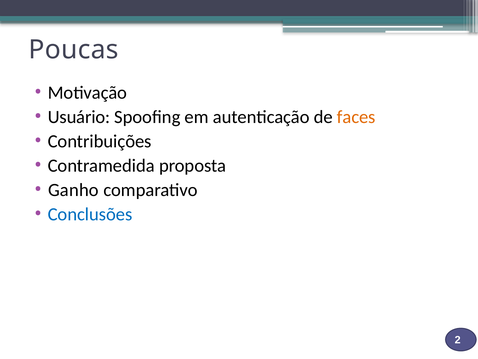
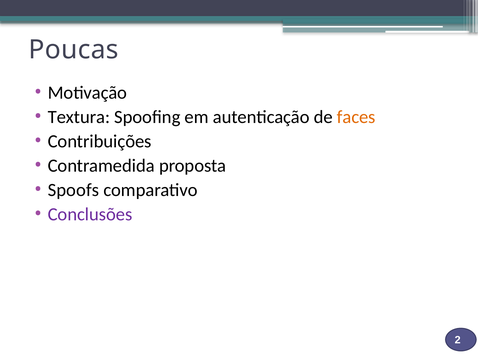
Usuário: Usuário -> Textura (79, 117)
Ganho: Ganho -> Spoofs (73, 190)
Conclusões colour: blue -> purple (90, 214)
